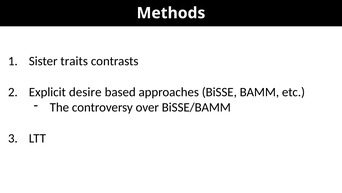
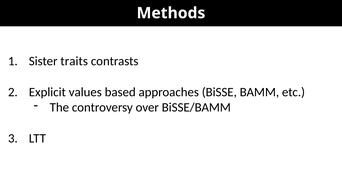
desire: desire -> values (85, 92)
